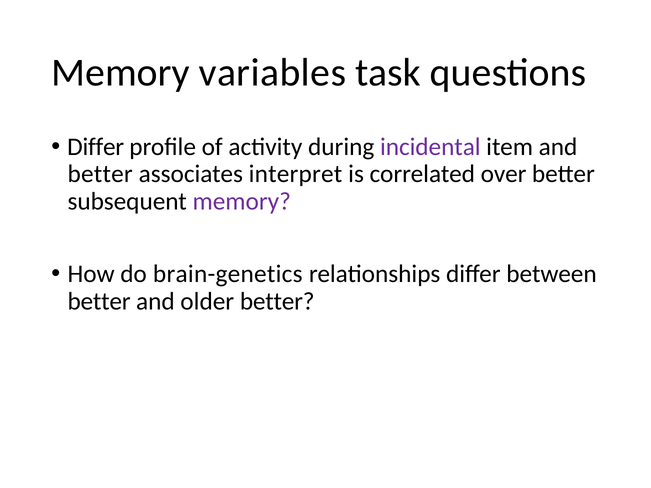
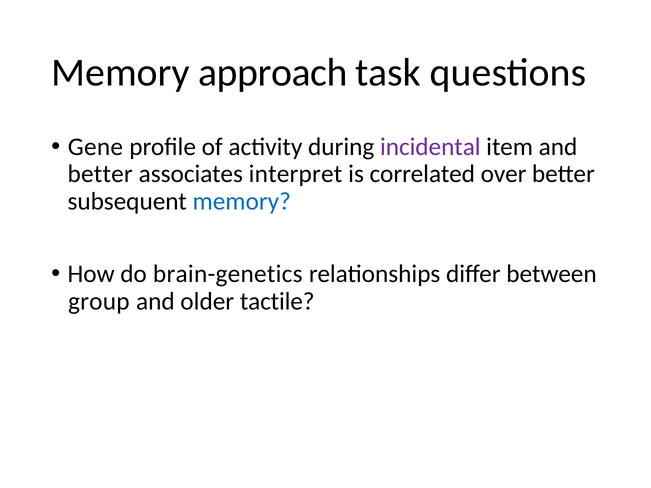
variables: variables -> approach (273, 73)
Differ: Differ -> Gene (95, 147)
memory colour: purple -> blue (242, 201)
better: better -> group (99, 302)
older better: better -> tactile (277, 302)
